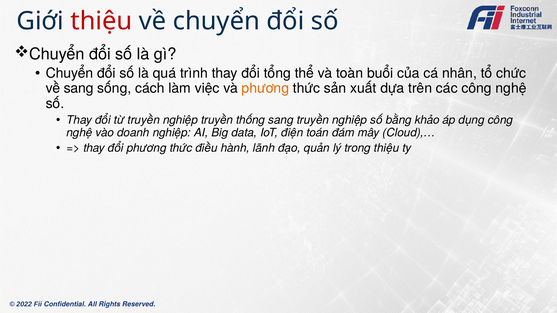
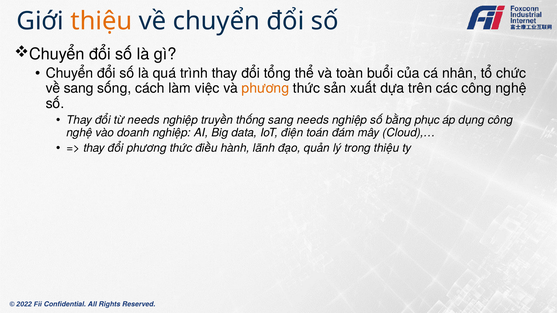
thiệu colour: red -> orange (101, 21)
từ truyền: truyền -> needs (144, 120)
sang truyền: truyền -> needs (313, 120)
khảo: khảo -> phục (427, 120)
